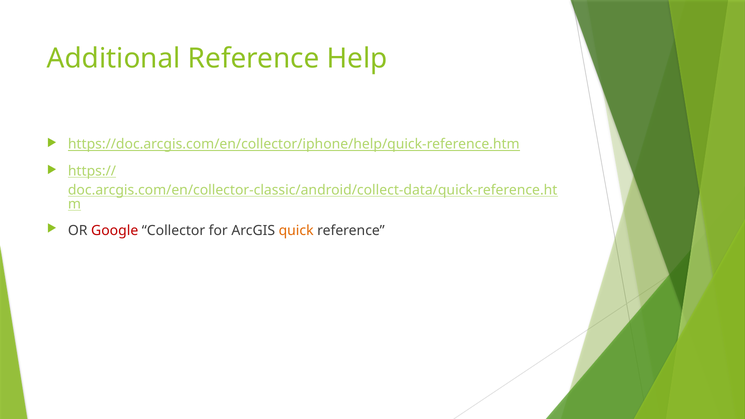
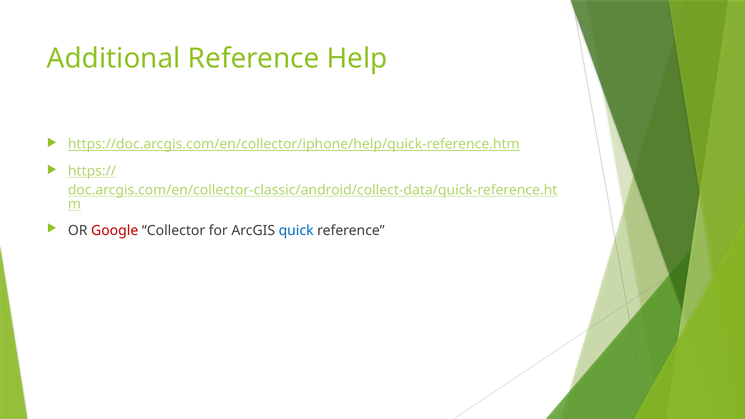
quick colour: orange -> blue (296, 231)
